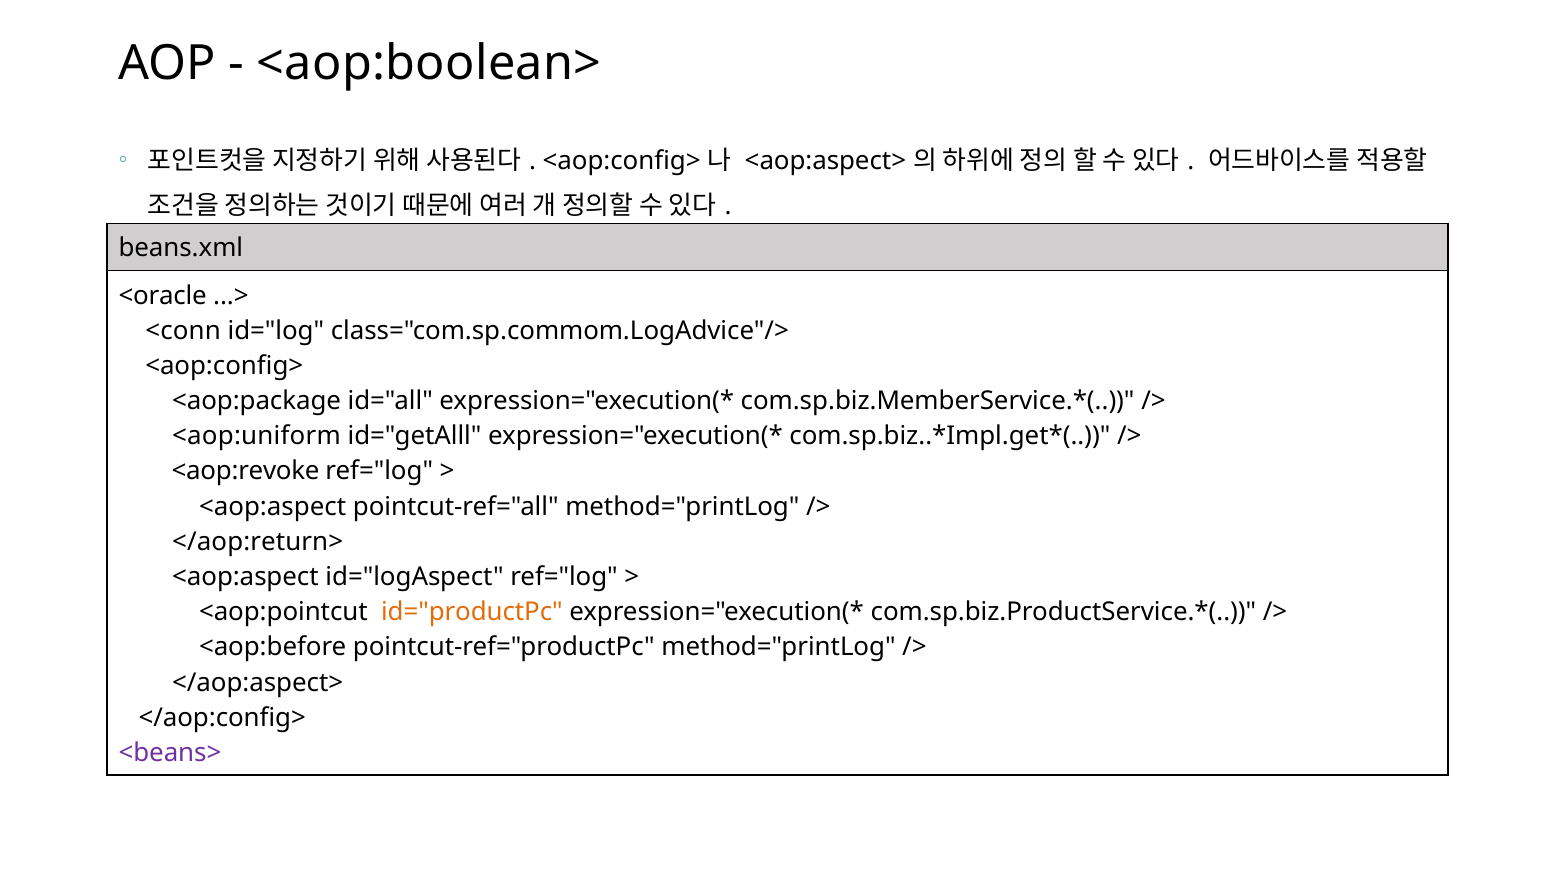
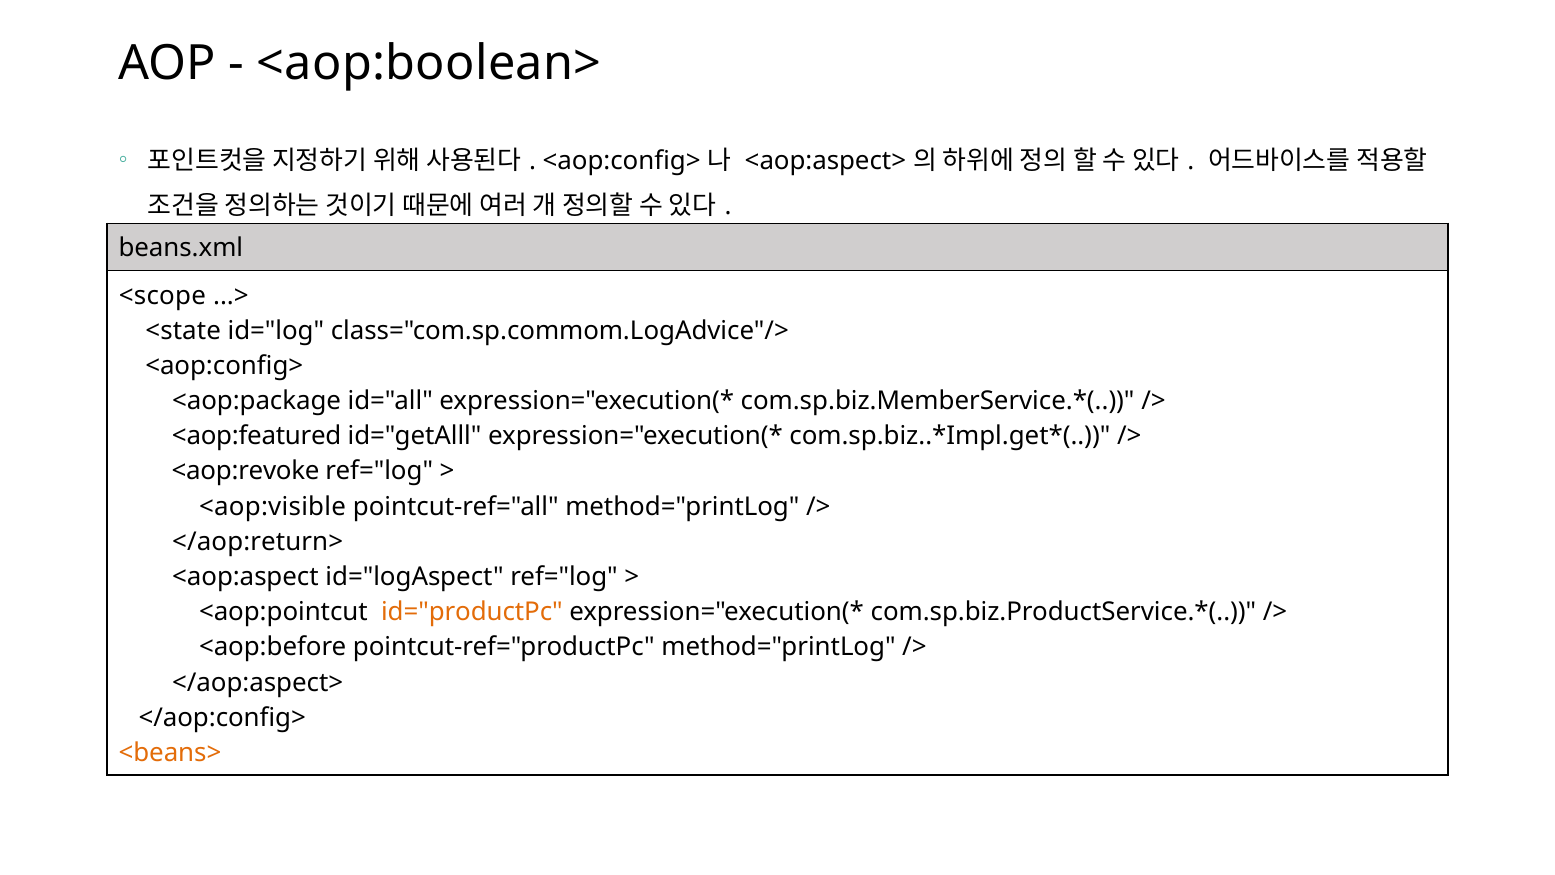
<oracle: <oracle -> <scope (162, 295)
<conn: <conn -> <state (183, 331)
<aop:uniform: <aop:uniform -> <aop:featured (257, 436)
<aop:aspect: <aop:aspect -> <aop:visible (272, 506)
<beans> colour: purple -> orange (170, 753)
